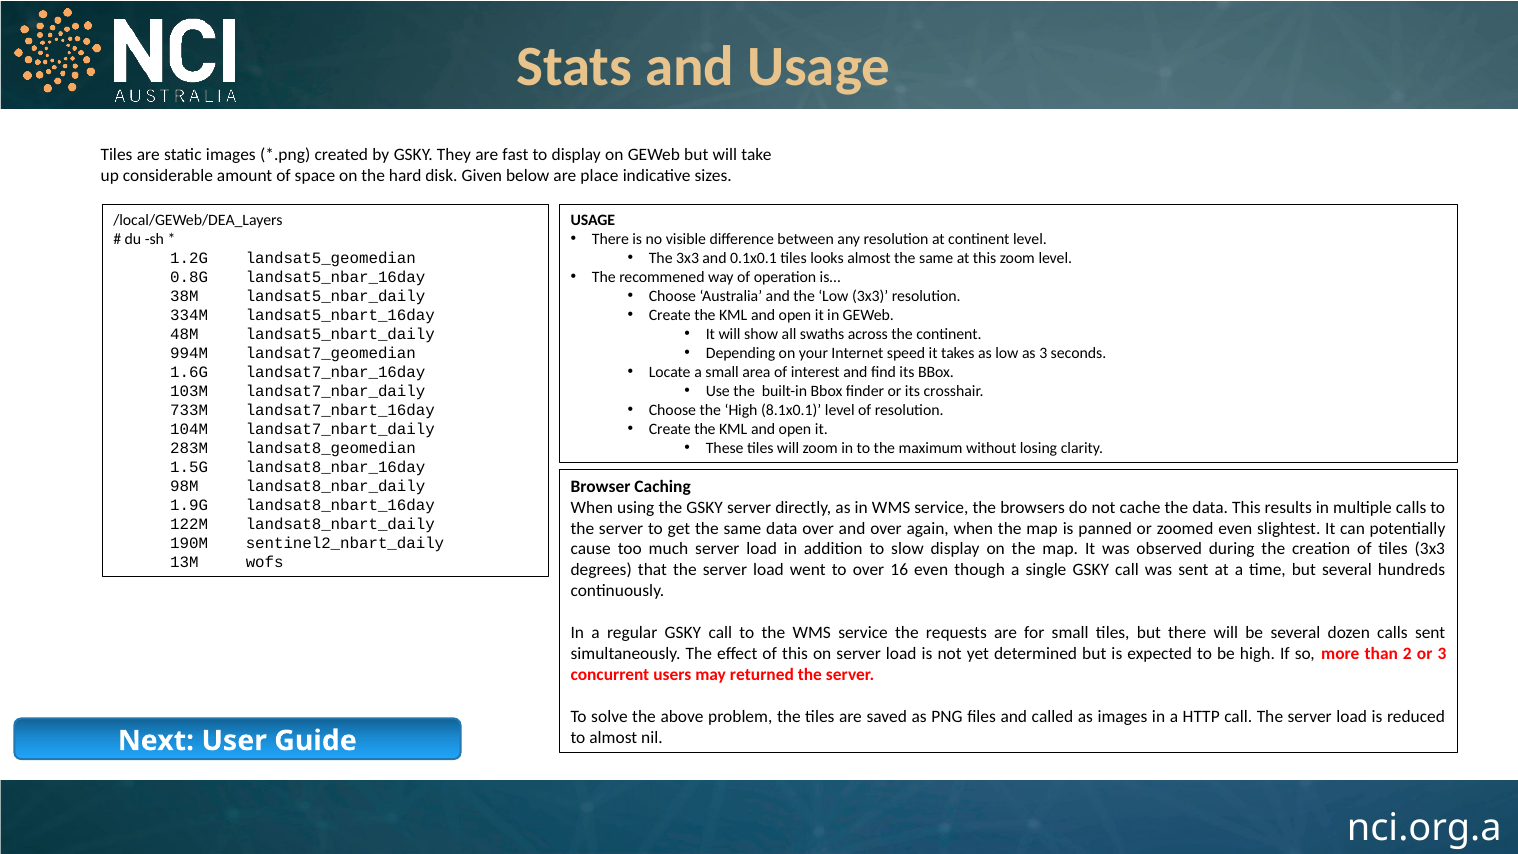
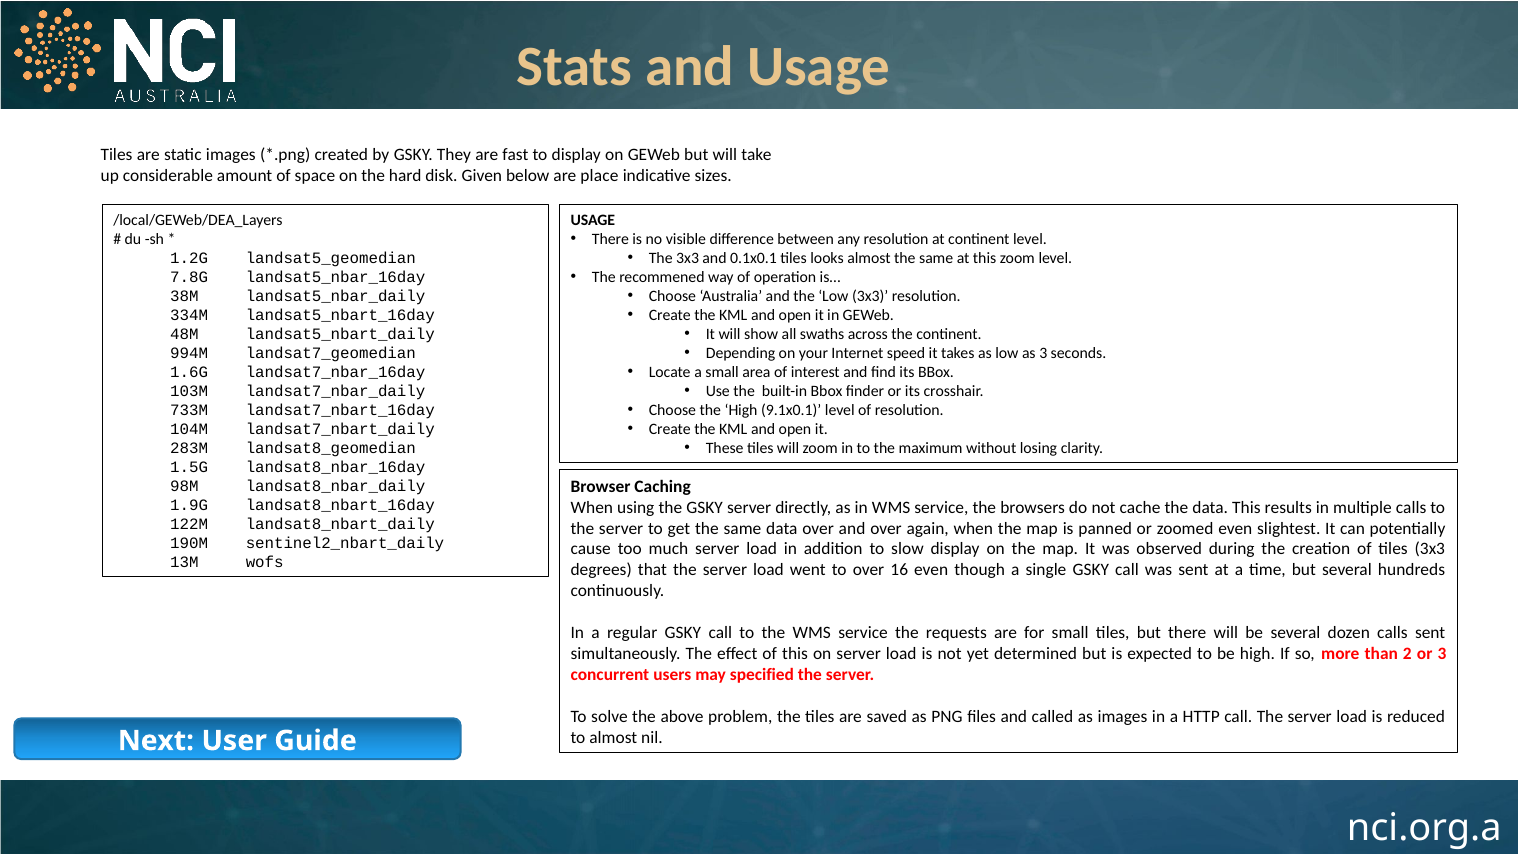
0.8G: 0.8G -> 7.8G (189, 277)
8.1x0.1: 8.1x0.1 -> 9.1x0.1 (791, 411)
returned: returned -> specified (762, 674)
